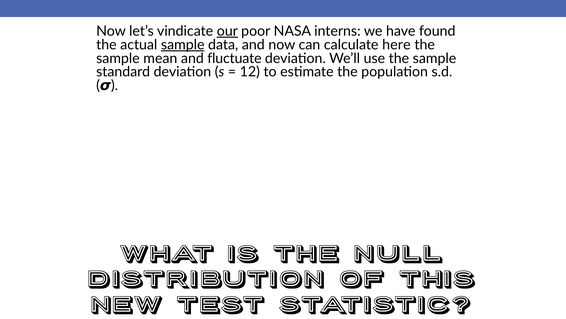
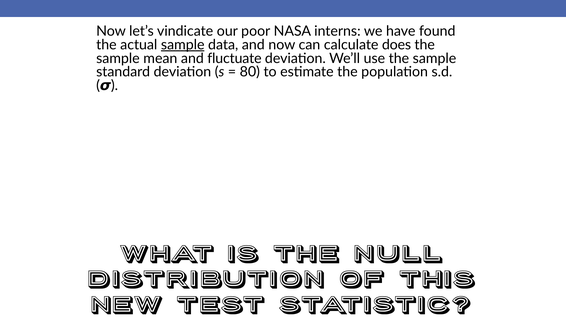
our underline: present -> none (227, 31)
here: here -> does (397, 45)
12: 12 -> 80 (250, 72)
